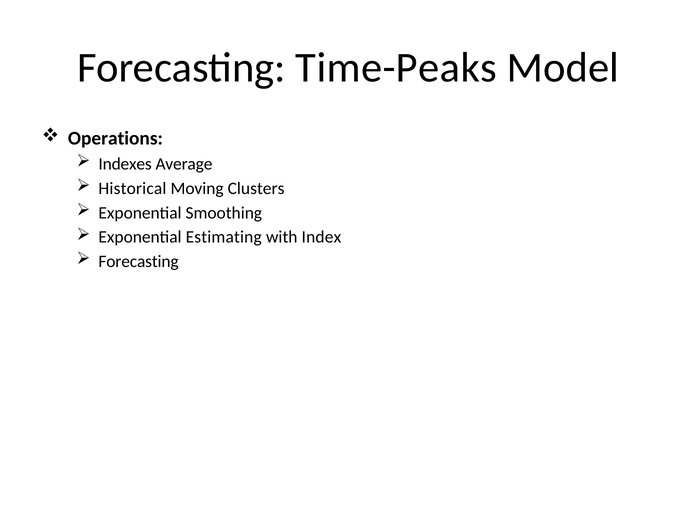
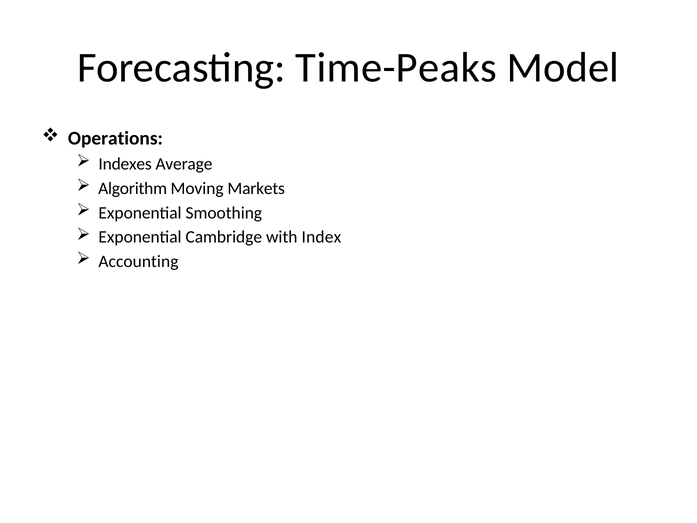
Historical: Historical -> Algorithm (133, 188)
Clusters: Clusters -> Markets (256, 188)
Estimating: Estimating -> Cambridge (224, 237)
Forecasting: Forecasting -> Accounting (138, 261)
